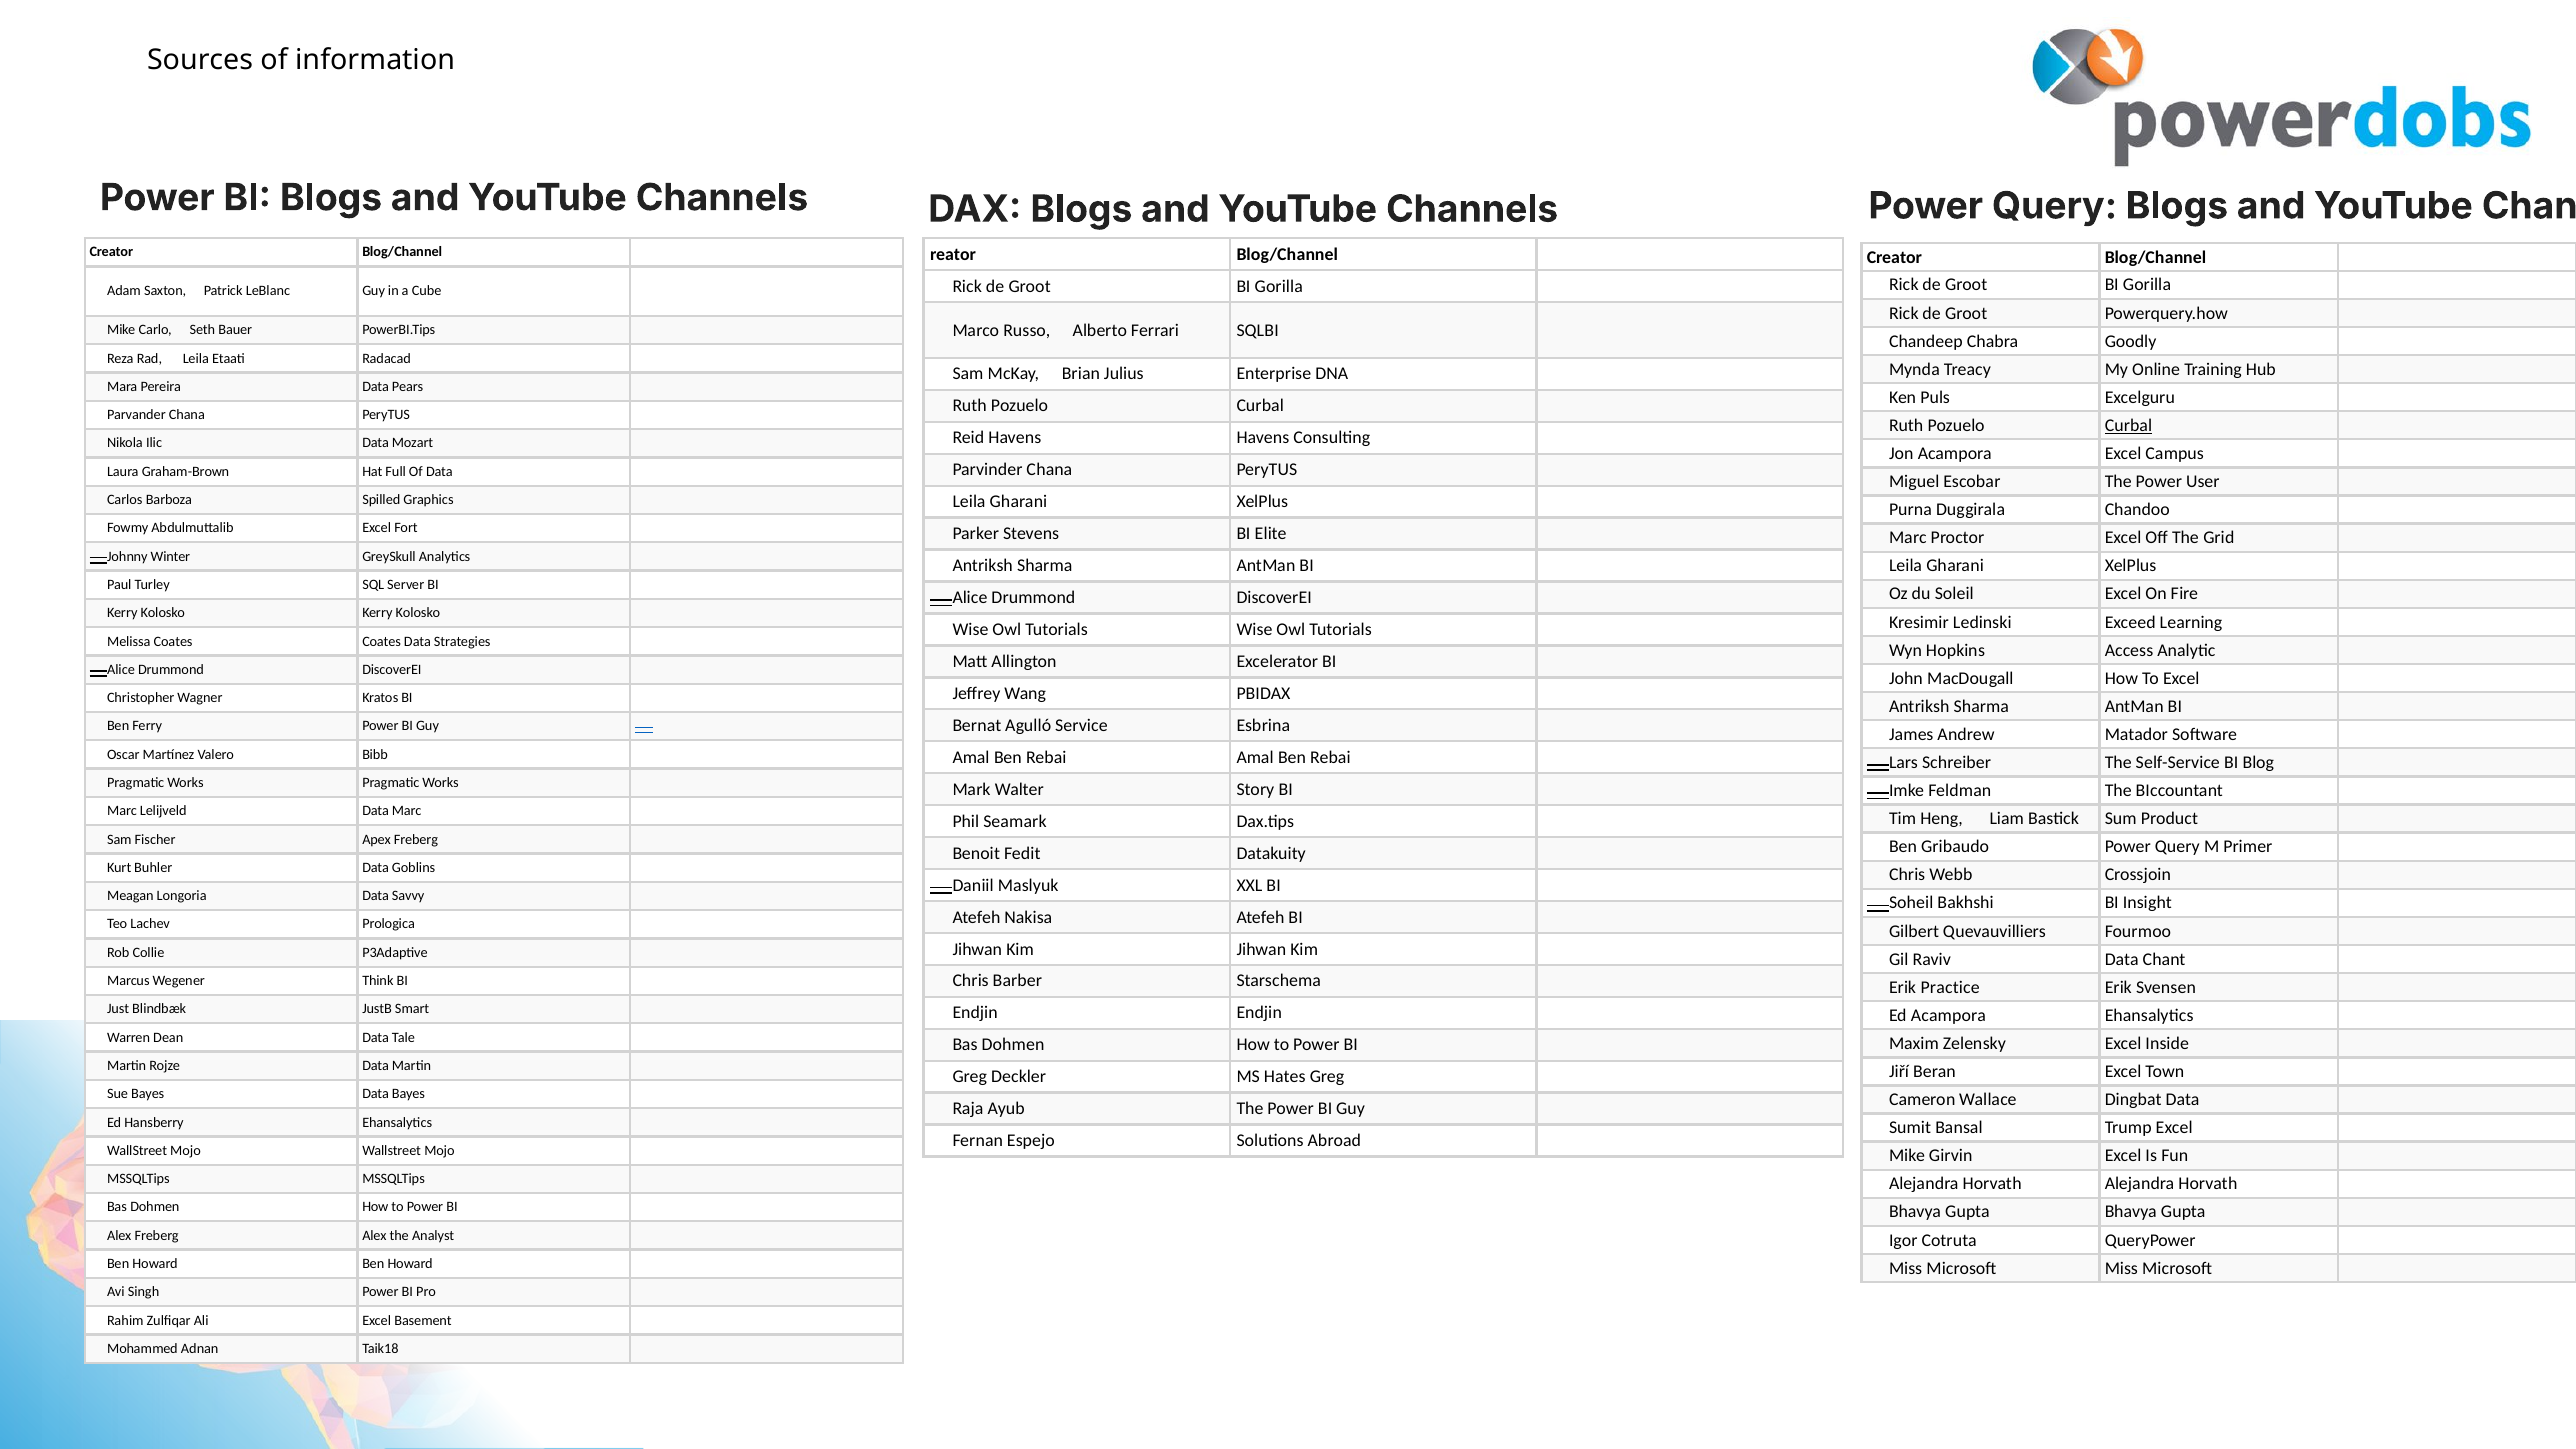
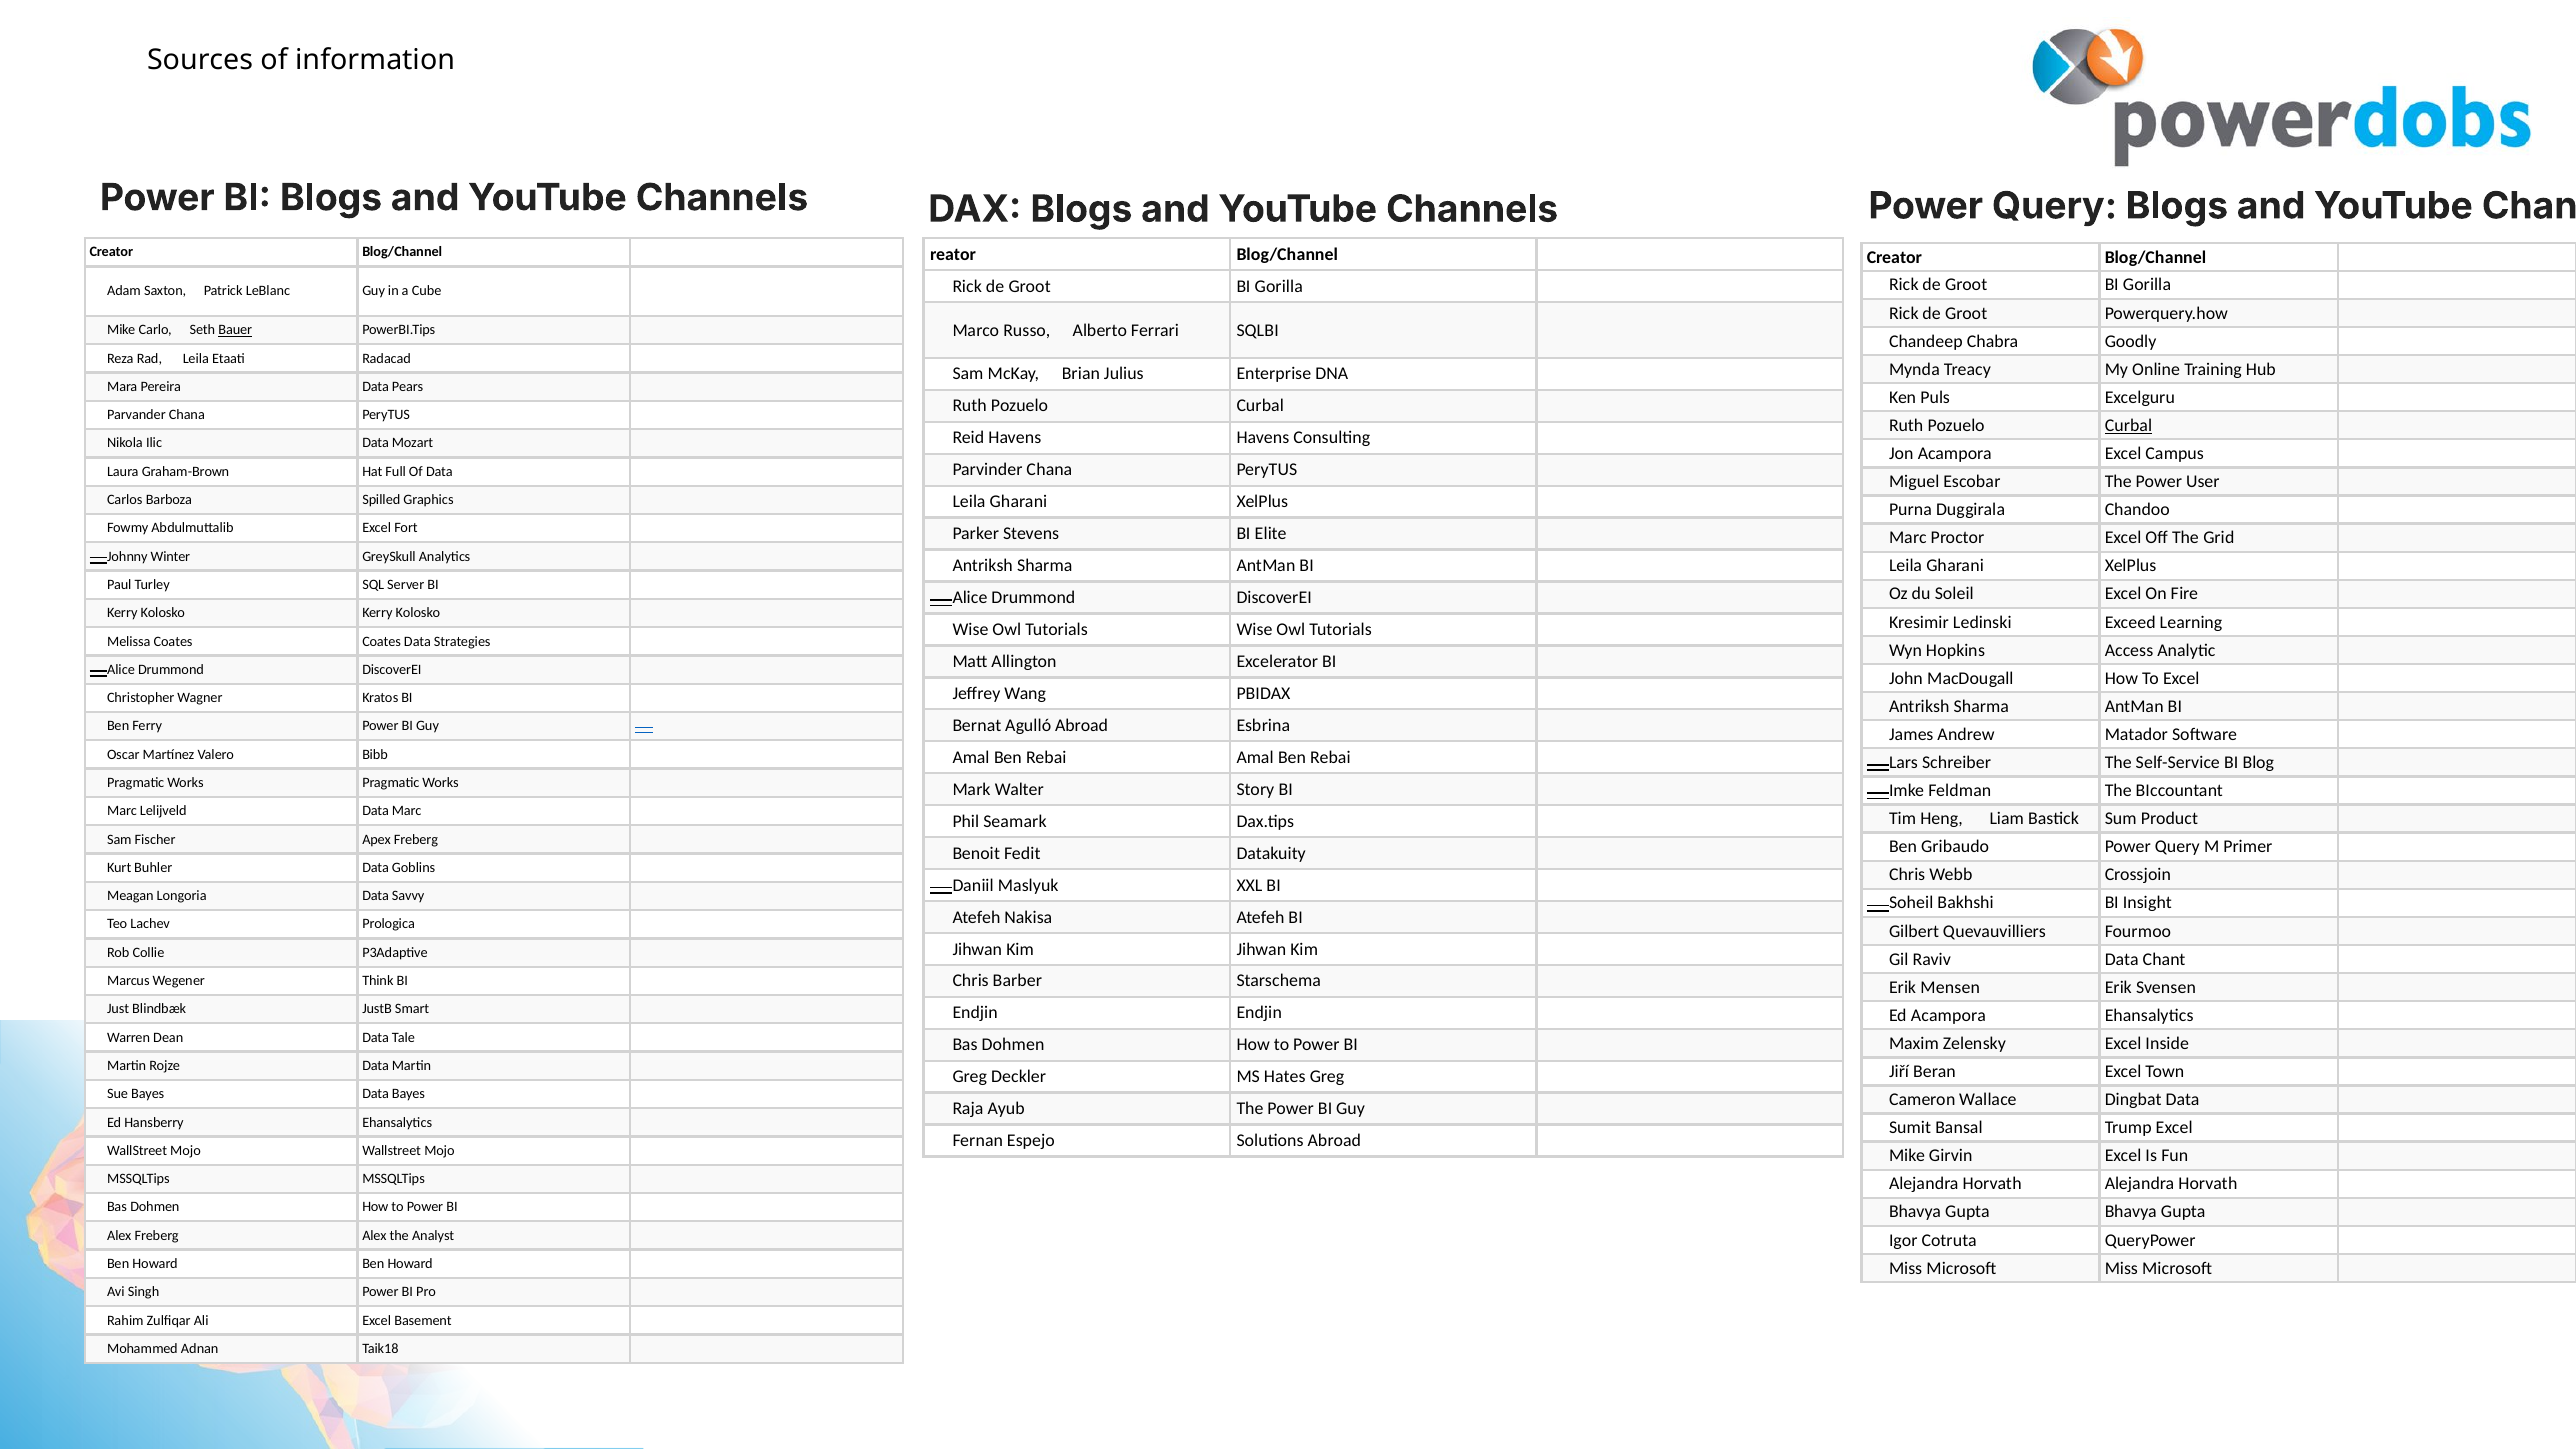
Bauer underline: none -> present (235, 330)
Agulló Service: Service -> Abroad (1082, 726)
Practice: Practice -> Mensen (1950, 987)
